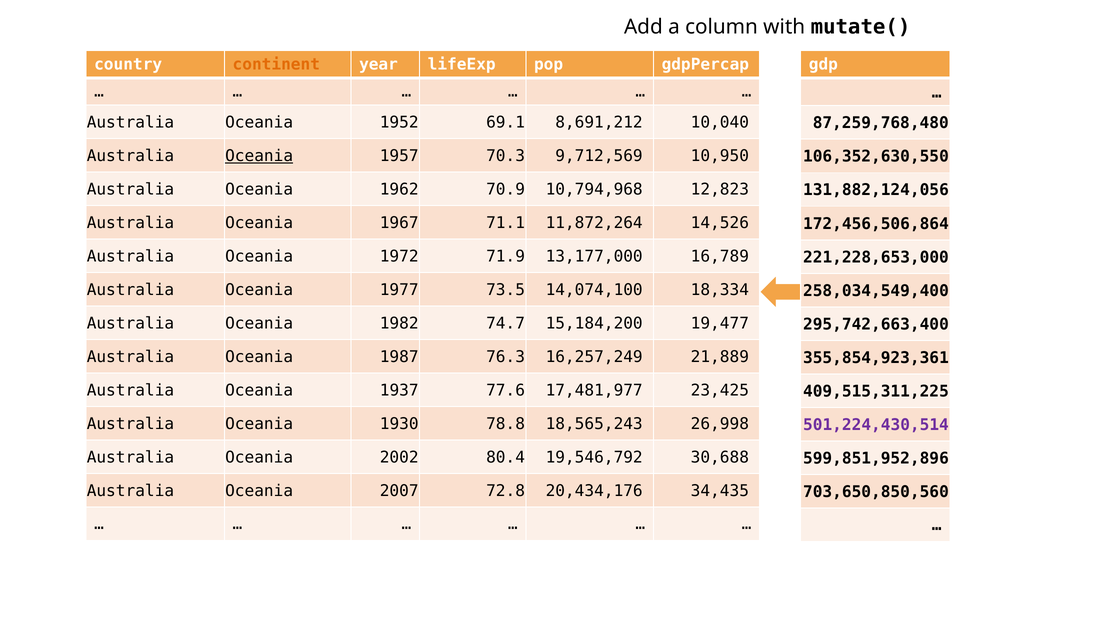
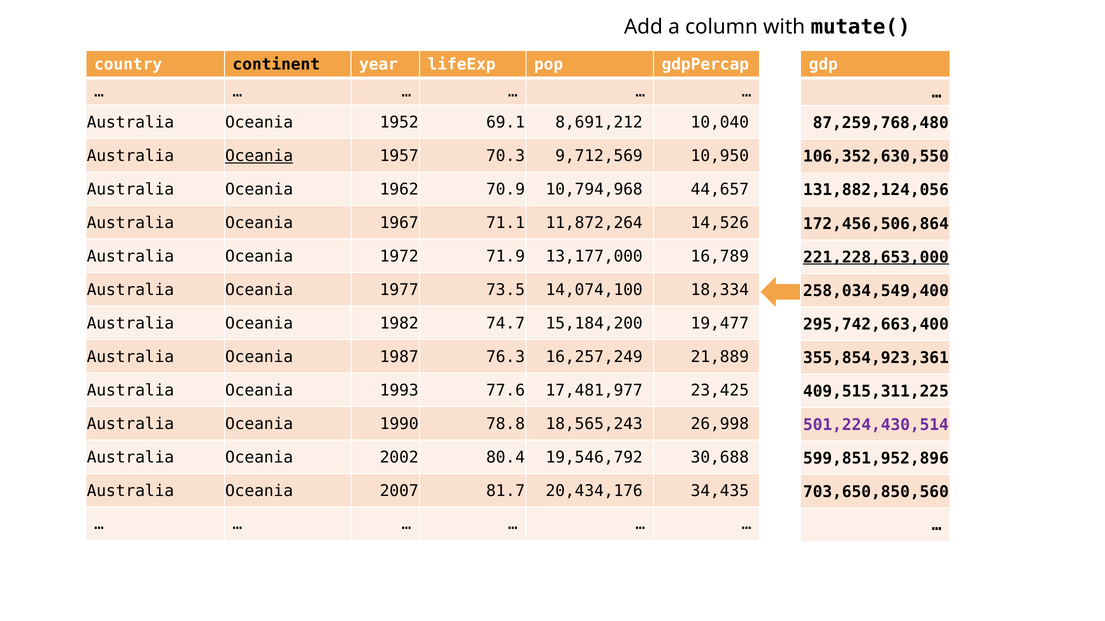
continent colour: orange -> black (276, 64)
12,823: 12,823 -> 44,657 (720, 190)
221,228,653,000 underline: none -> present (876, 257)
1937: 1937 -> 1993 (399, 391)
1930: 1930 -> 1990 (399, 424)
72.8: 72.8 -> 81.7 (506, 492)
